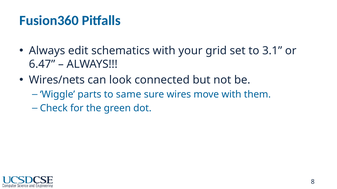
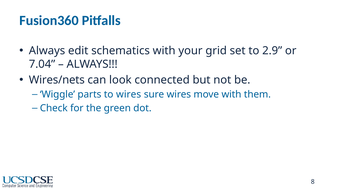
3.1: 3.1 -> 2.9 (272, 51)
6.47: 6.47 -> 7.04 (42, 64)
to same: same -> wires (129, 95)
